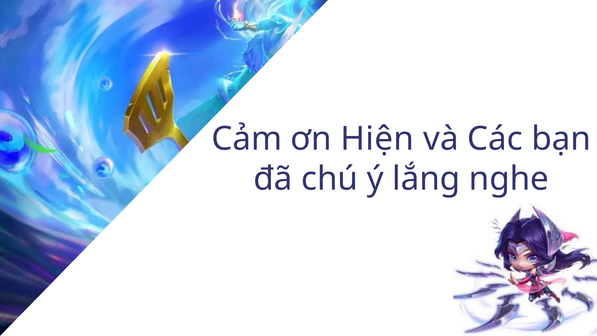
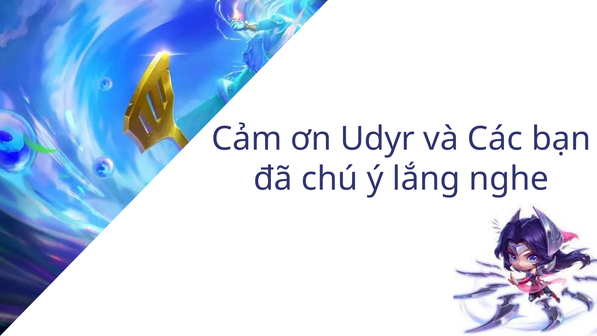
Hiện: Hiện -> Udyr (377, 139)
